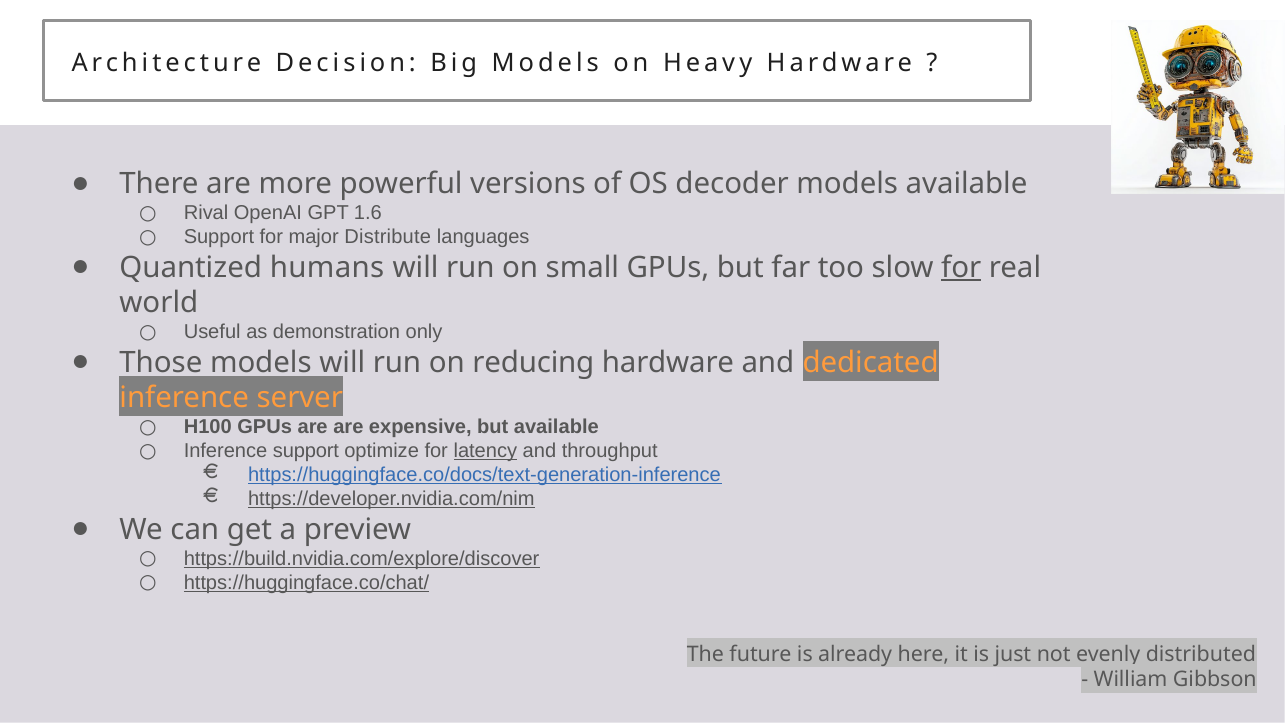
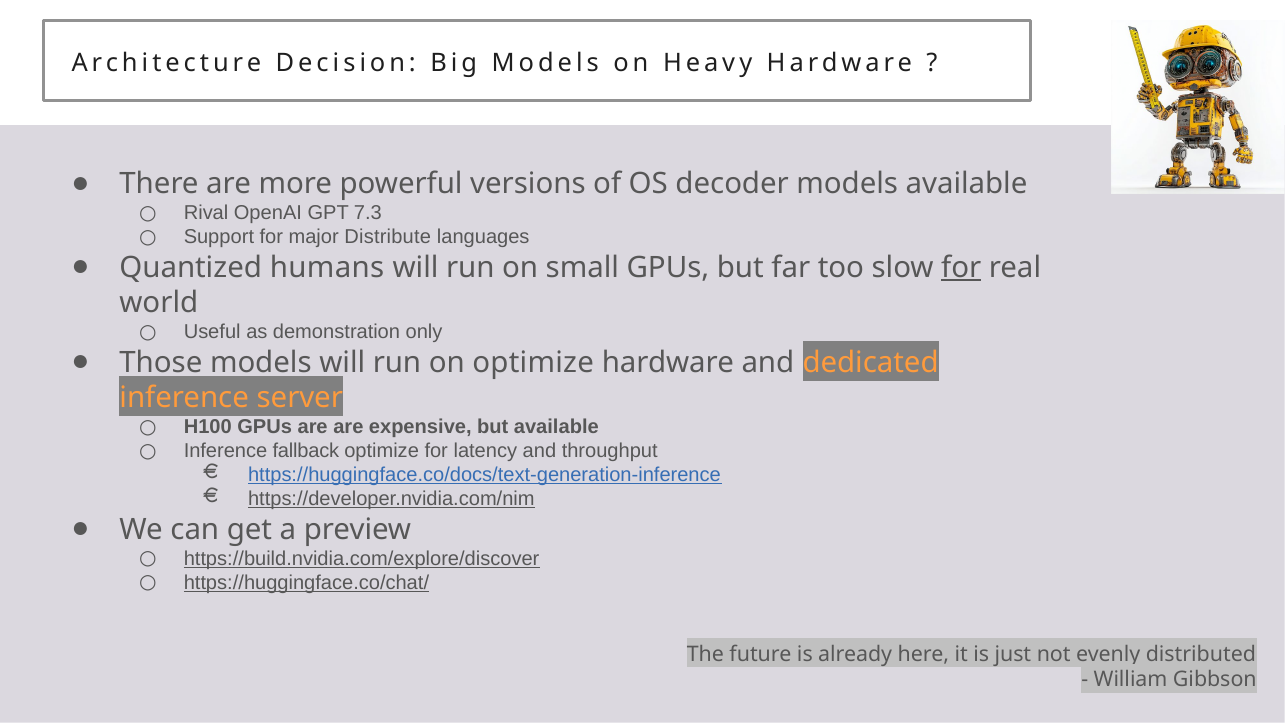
1.6: 1.6 -> 7.3 (368, 213)
on reducing: reducing -> optimize (533, 363)
Inference support: support -> fallback (306, 451)
latency underline: present -> none (485, 451)
